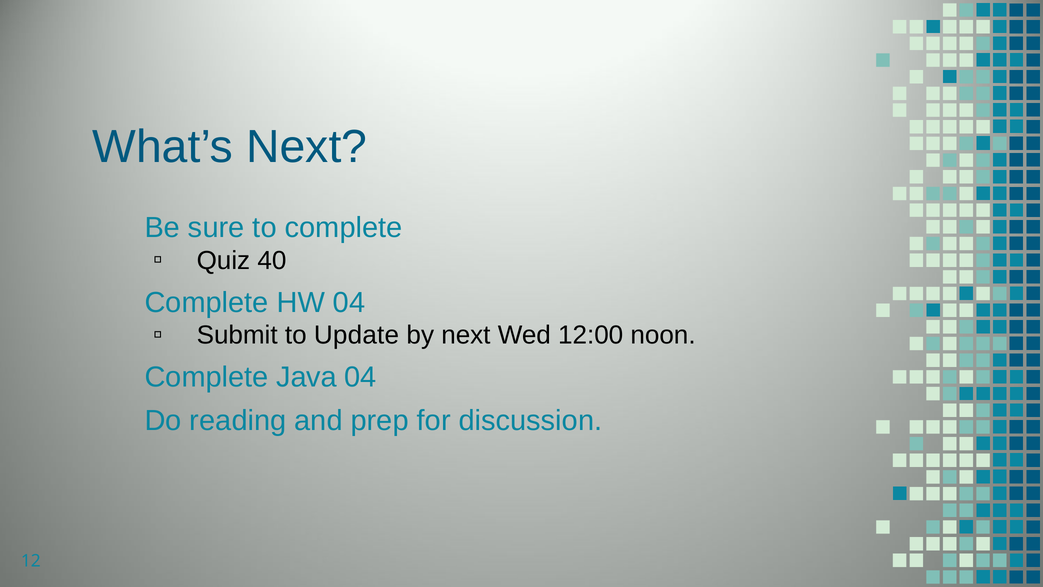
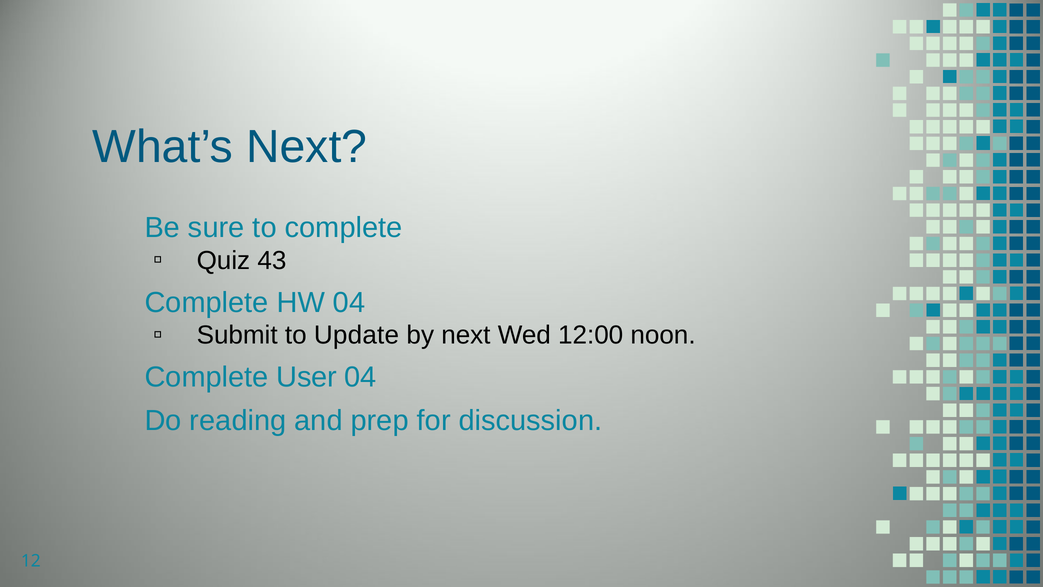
40: 40 -> 43 (272, 260)
Java: Java -> User (307, 377)
